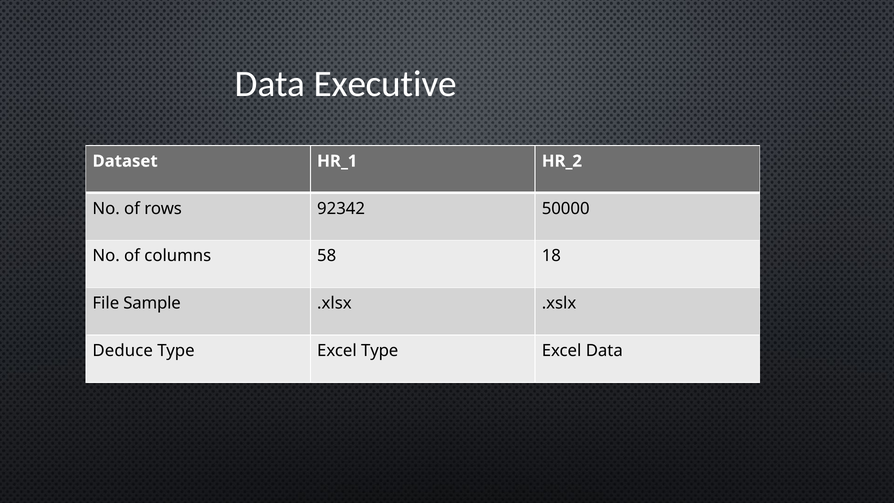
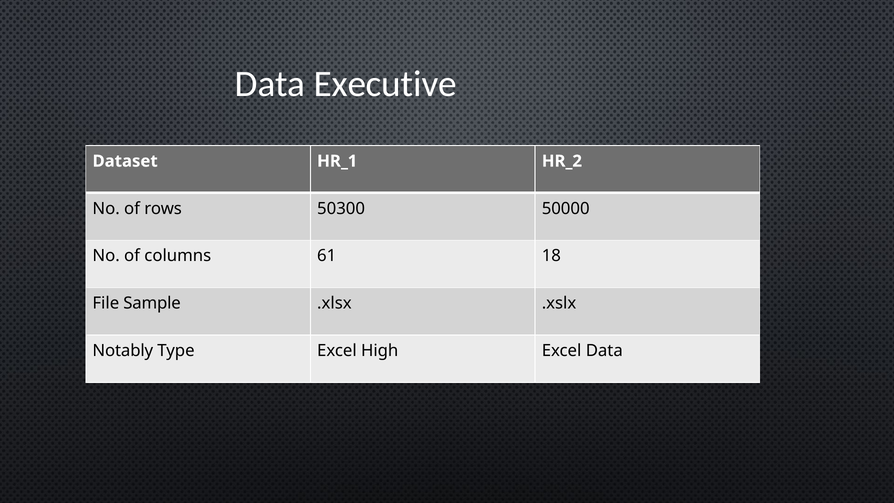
92342: 92342 -> 50300 (341, 208)
58: 58 -> 61 (327, 256)
Deduce: Deduce -> Notably (123, 351)
Excel Type: Type -> High (380, 351)
